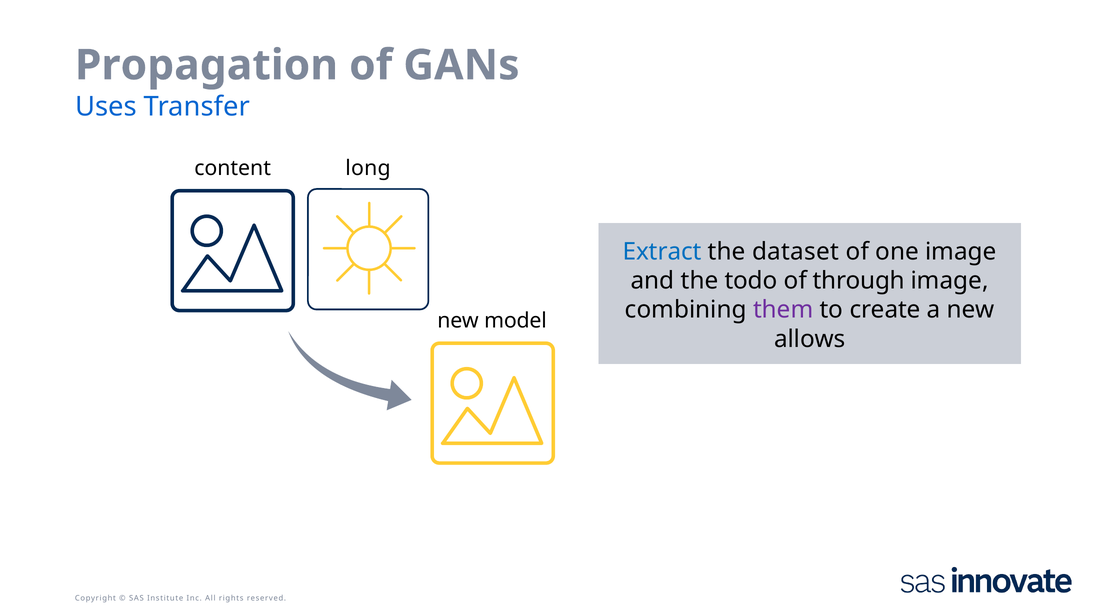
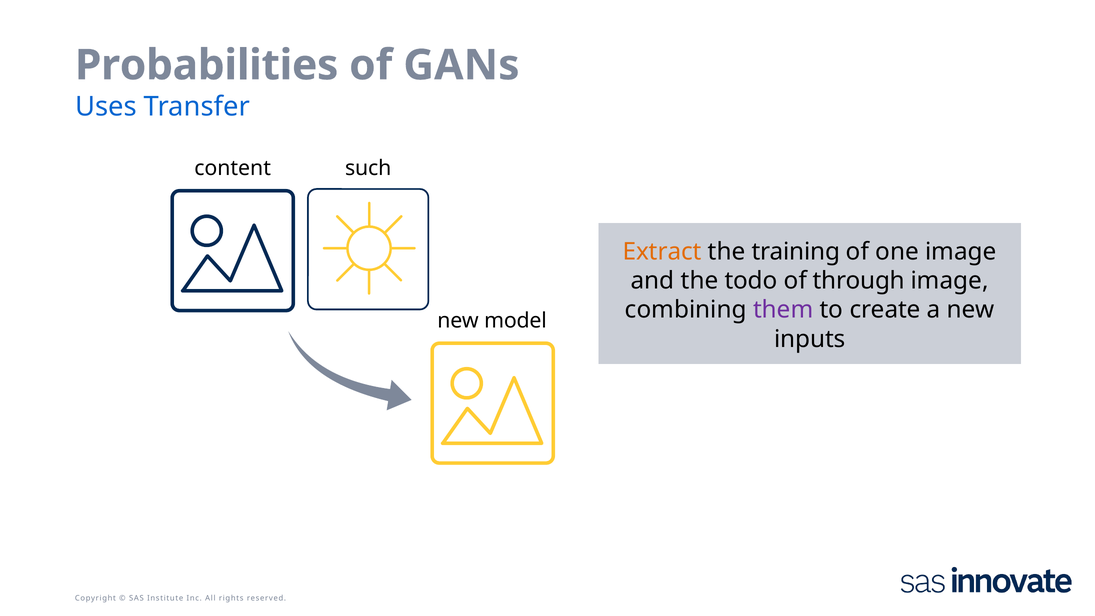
Propagation: Propagation -> Probabilities (207, 65)
long: long -> such (368, 168)
Extract colour: blue -> orange (662, 251)
dataset: dataset -> training (796, 251)
allows: allows -> inputs (810, 339)
